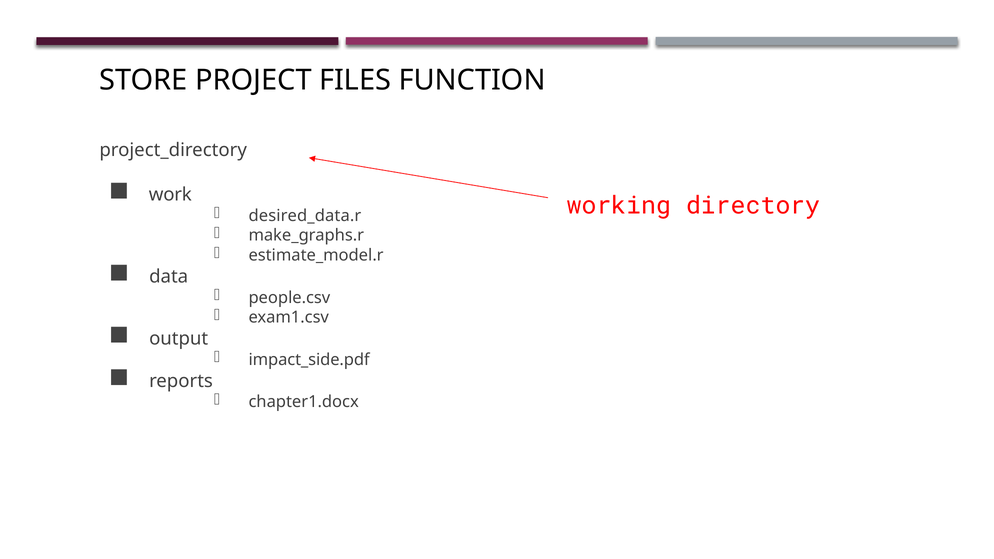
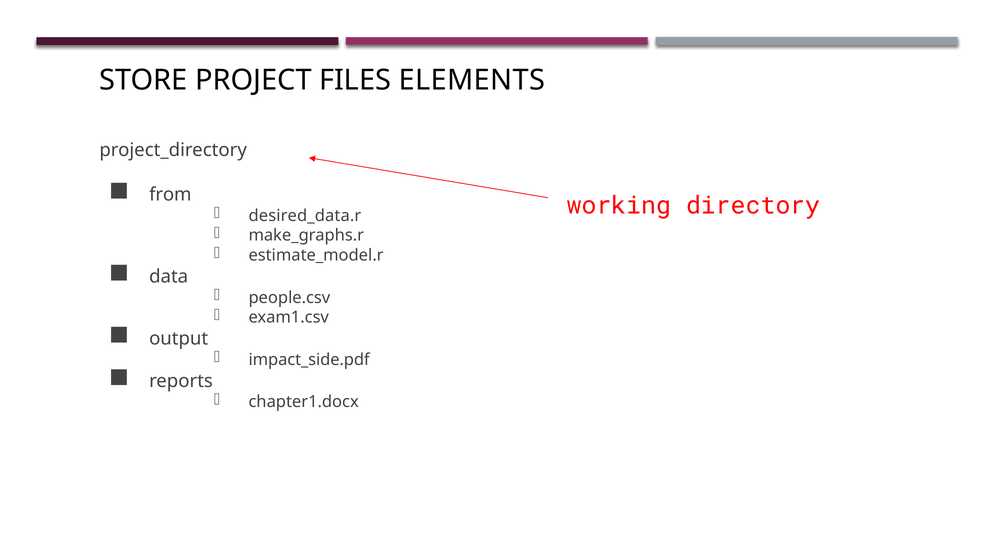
FUNCTION: FUNCTION -> ELEMENTS (472, 80)
work: work -> from (170, 195)
